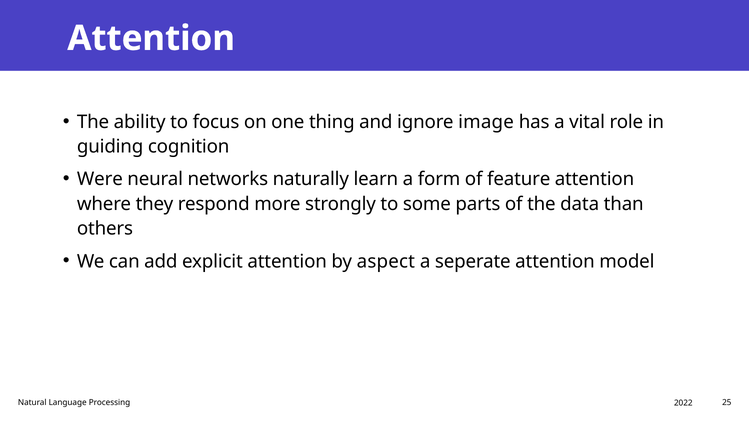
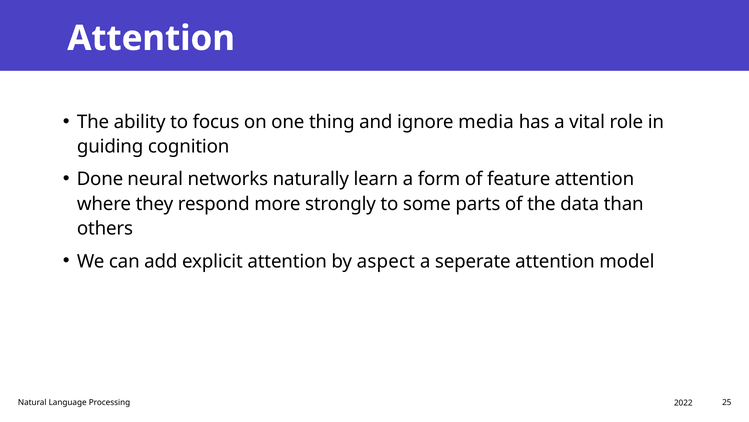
image: image -> media (486, 122)
Were: Were -> Done (100, 179)
